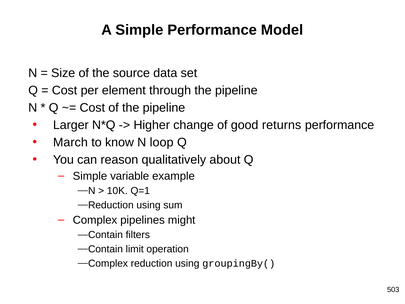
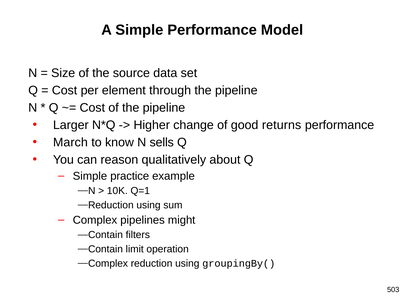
loop: loop -> sells (162, 142)
variable: variable -> practice (130, 176)
